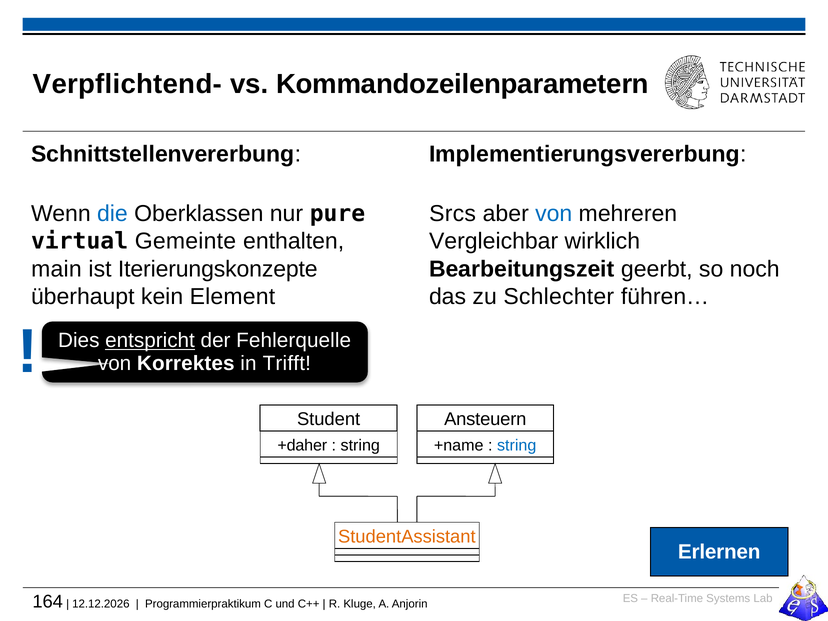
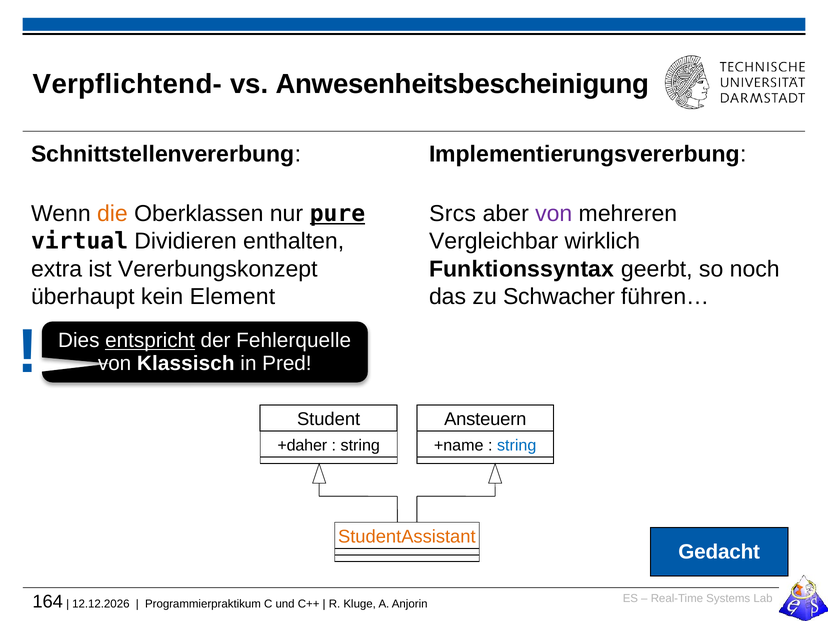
Kommandozeilenparametern: Kommandozeilenparametern -> Anwesenheitsbescheinigung (463, 84)
die colour: blue -> orange (112, 214)
pure underline: none -> present (337, 214)
von colour: blue -> purple (554, 214)
Gemeinte: Gemeinte -> Dividieren (186, 241)
main: main -> extra (57, 269)
Iterierungskonzepte: Iterierungskonzepte -> Vererbungskonzept (218, 269)
Bearbeitungszeit: Bearbeitungszeit -> Funktionssyntax (522, 269)
Schlechter: Schlechter -> Schwacher (559, 297)
Korrektes: Korrektes -> Klassisch (186, 364)
Trifft: Trifft -> Pred (287, 364)
Erlernen: Erlernen -> Gedacht (719, 552)
